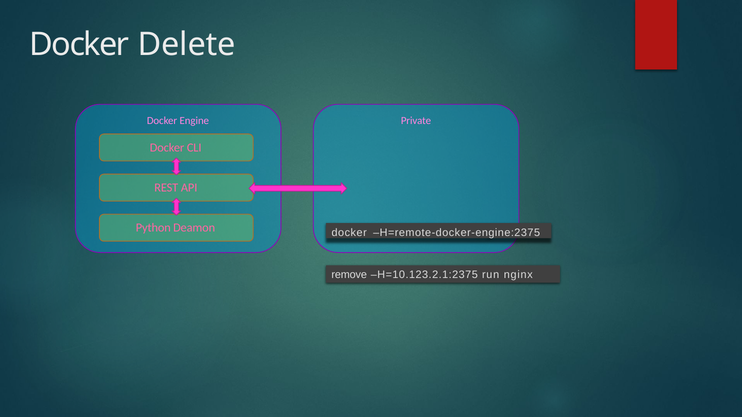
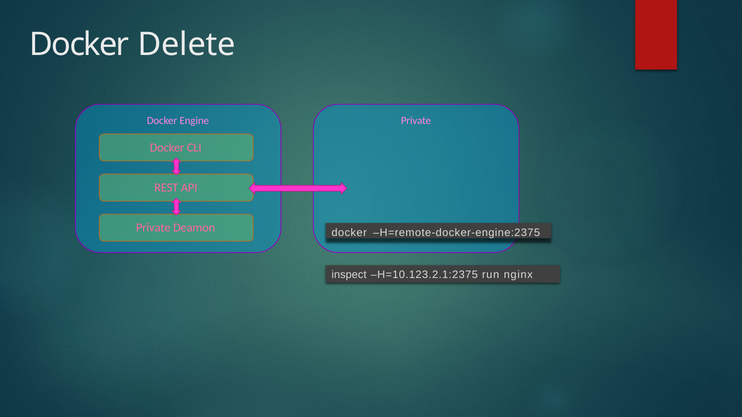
Python: Python -> Private (153, 228)
remove: remove -> inspect (349, 275)
